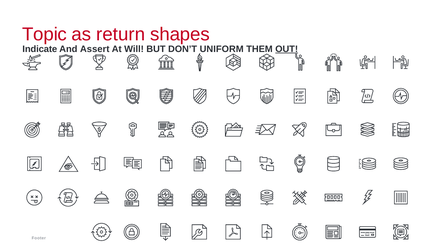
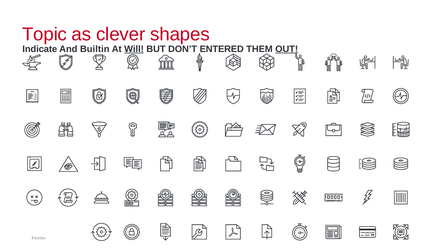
return: return -> clever (121, 34)
Assert: Assert -> Builtin (95, 49)
Will underline: none -> present (134, 49)
UNIFORM: UNIFORM -> ENTERED (222, 49)
